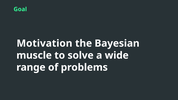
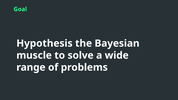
Motivation: Motivation -> Hypothesis (44, 43)
